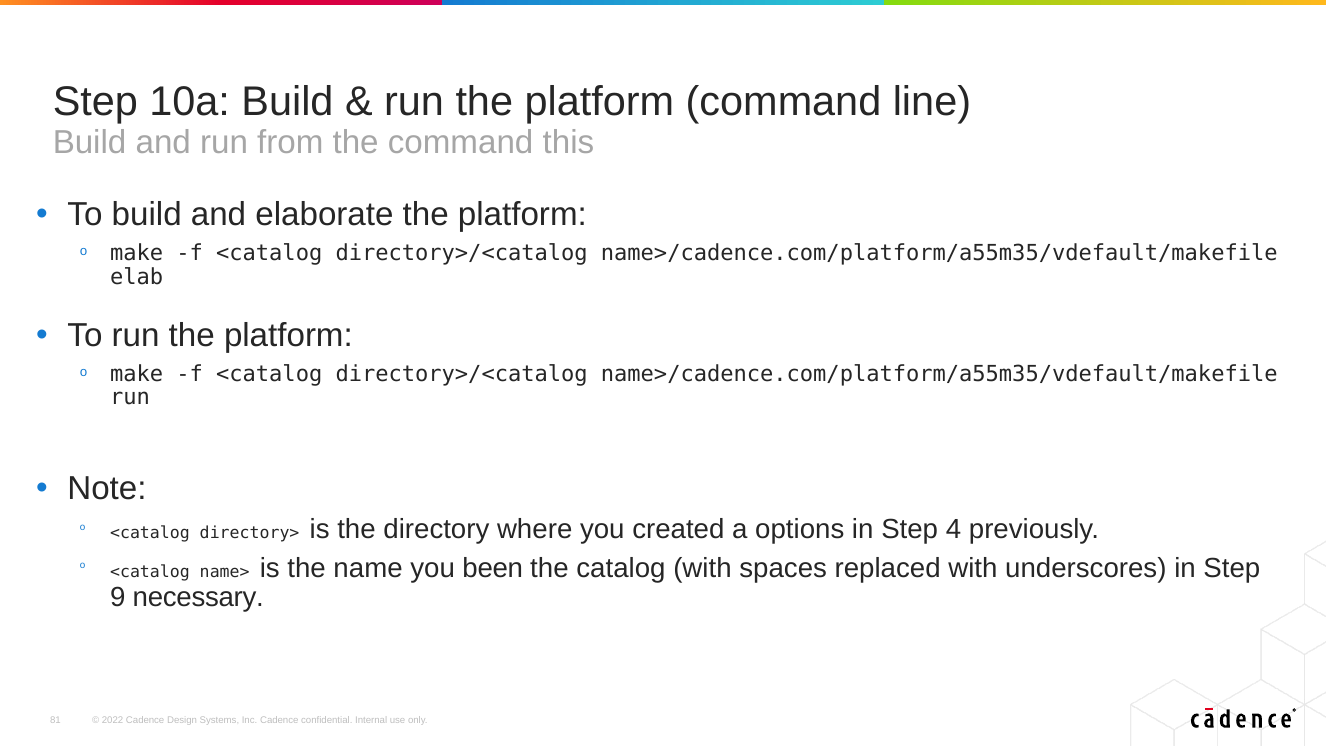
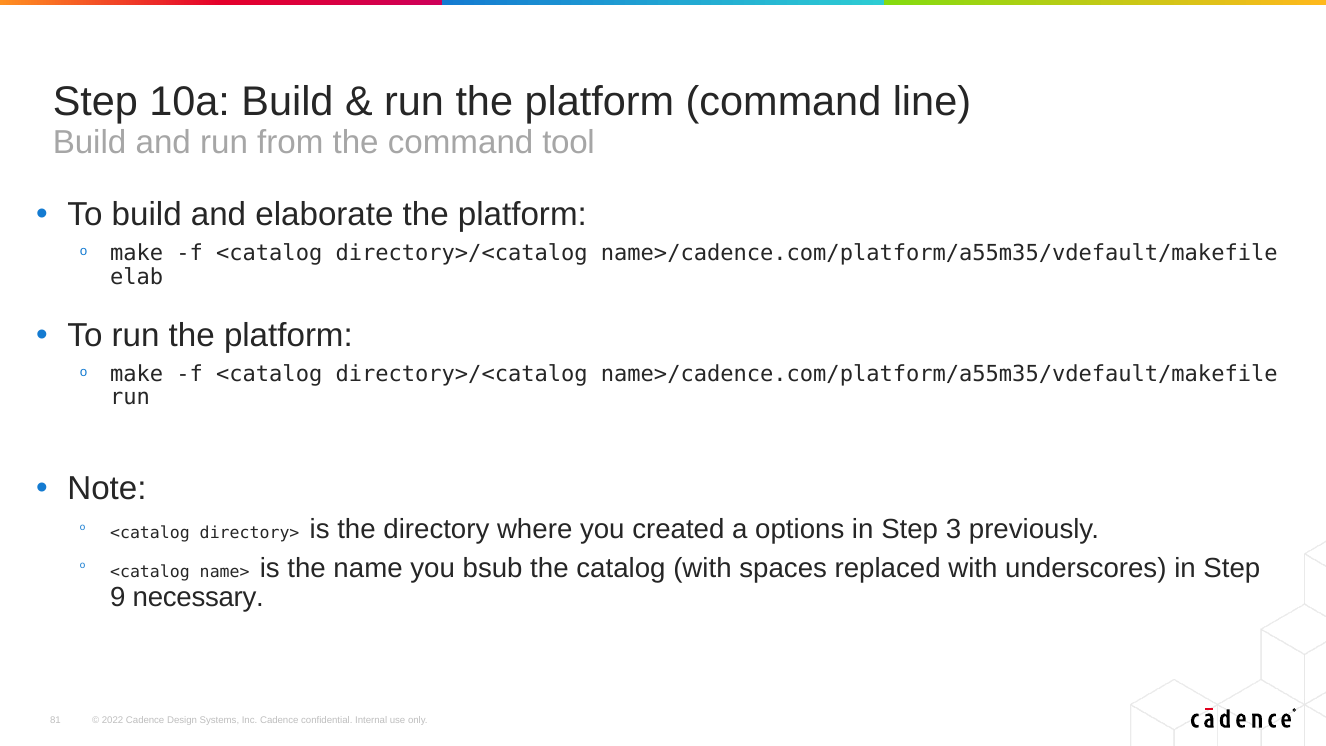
this: this -> tool (569, 142)
4: 4 -> 3 (954, 530)
been: been -> bsub (493, 568)
